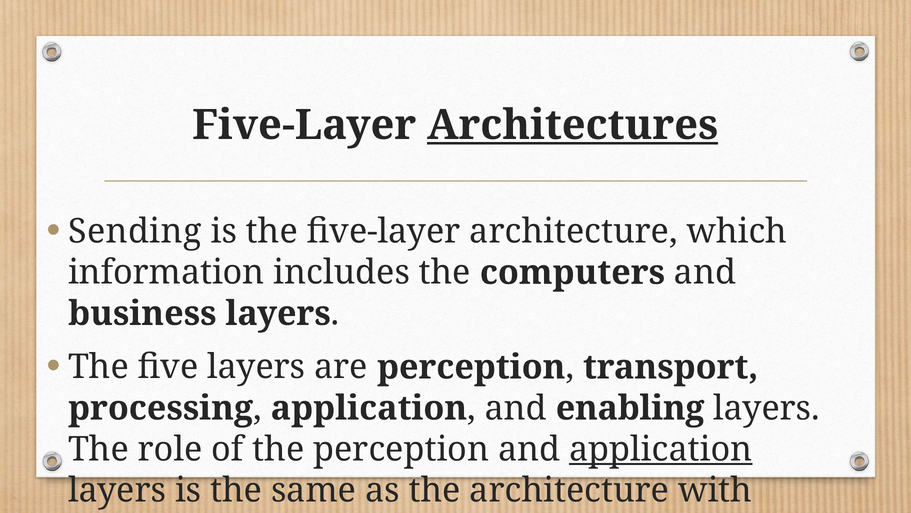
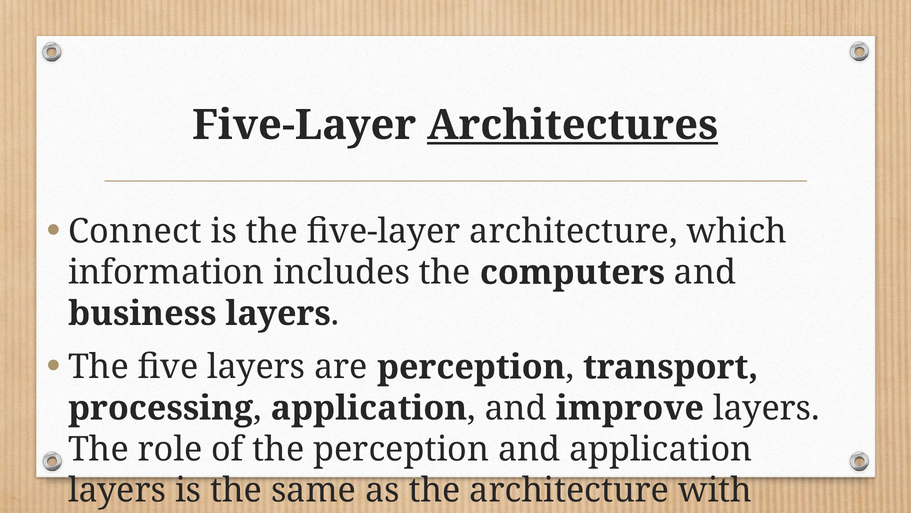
Sending: Sending -> Connect (135, 231)
enabling: enabling -> improve (630, 408)
application underline: present -> none (661, 449)
